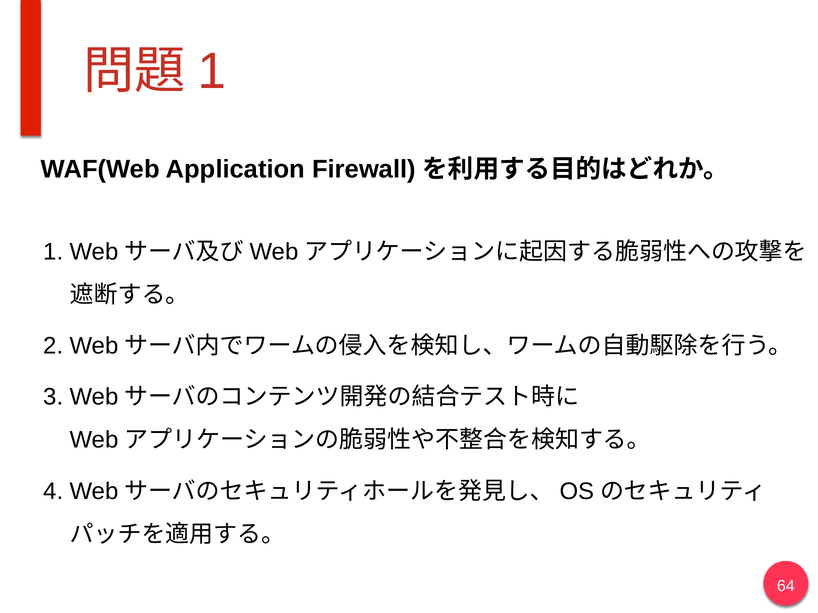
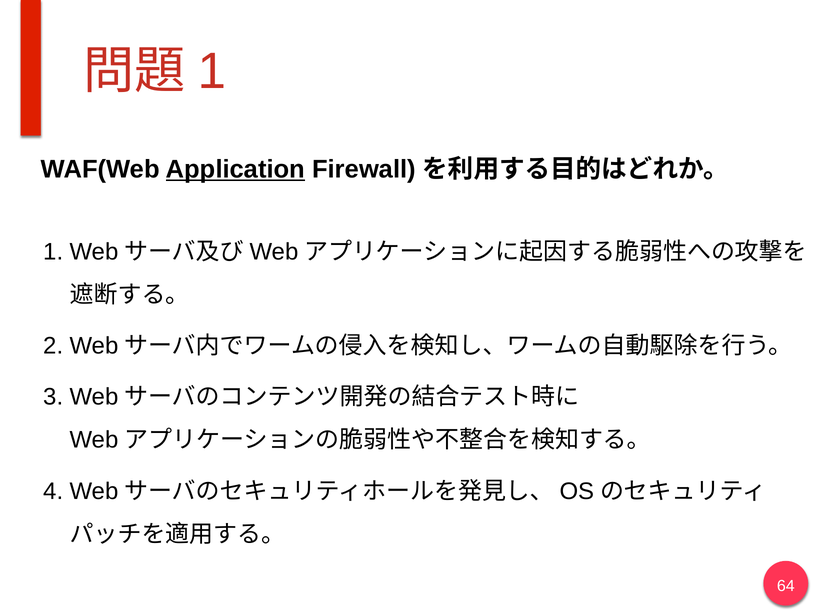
Application underline: none -> present (235, 169)
